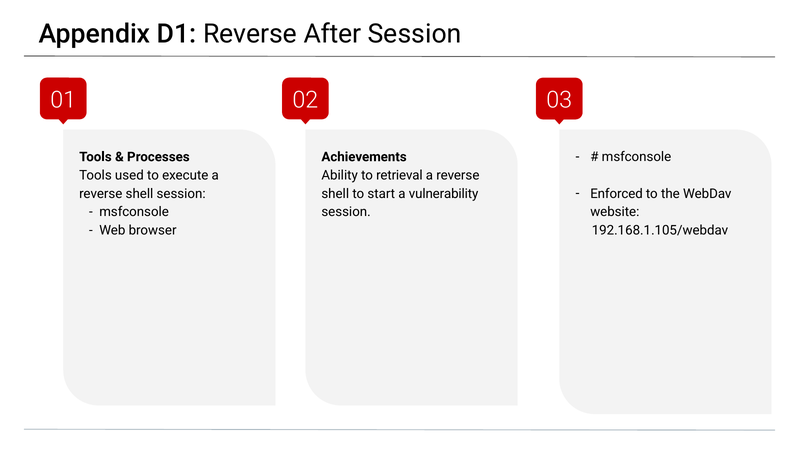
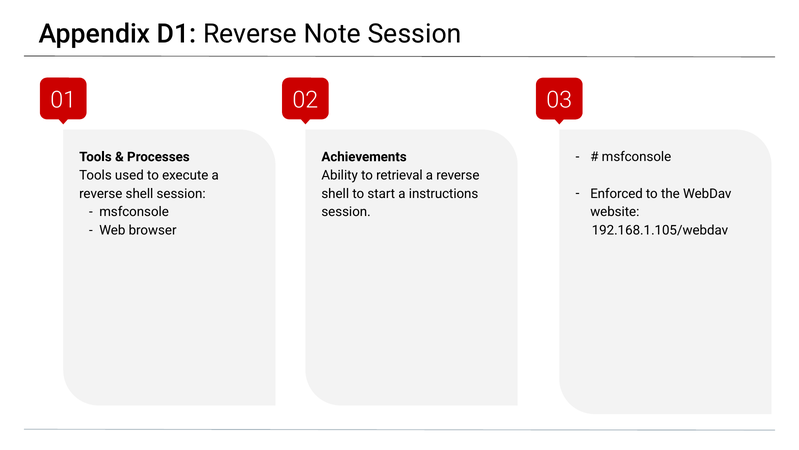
After: After -> Note (332, 34)
vulnerability: vulnerability -> instructions (444, 193)
